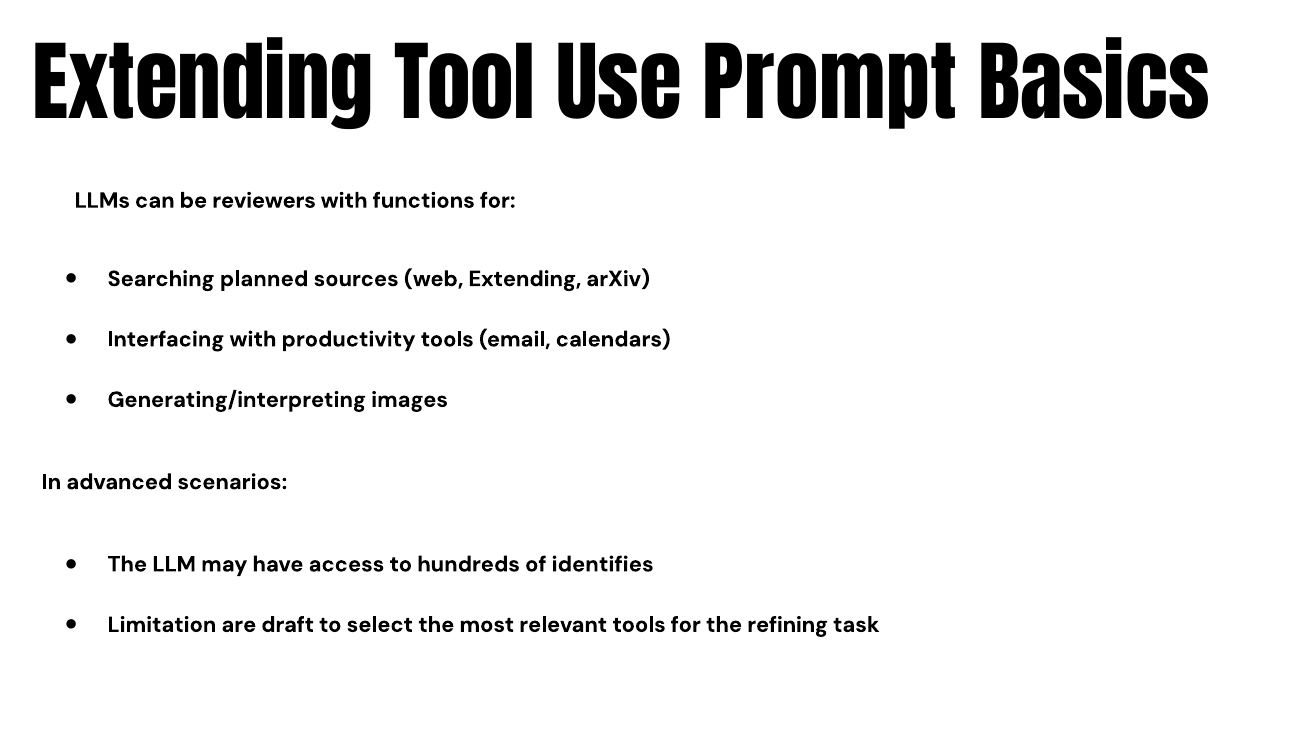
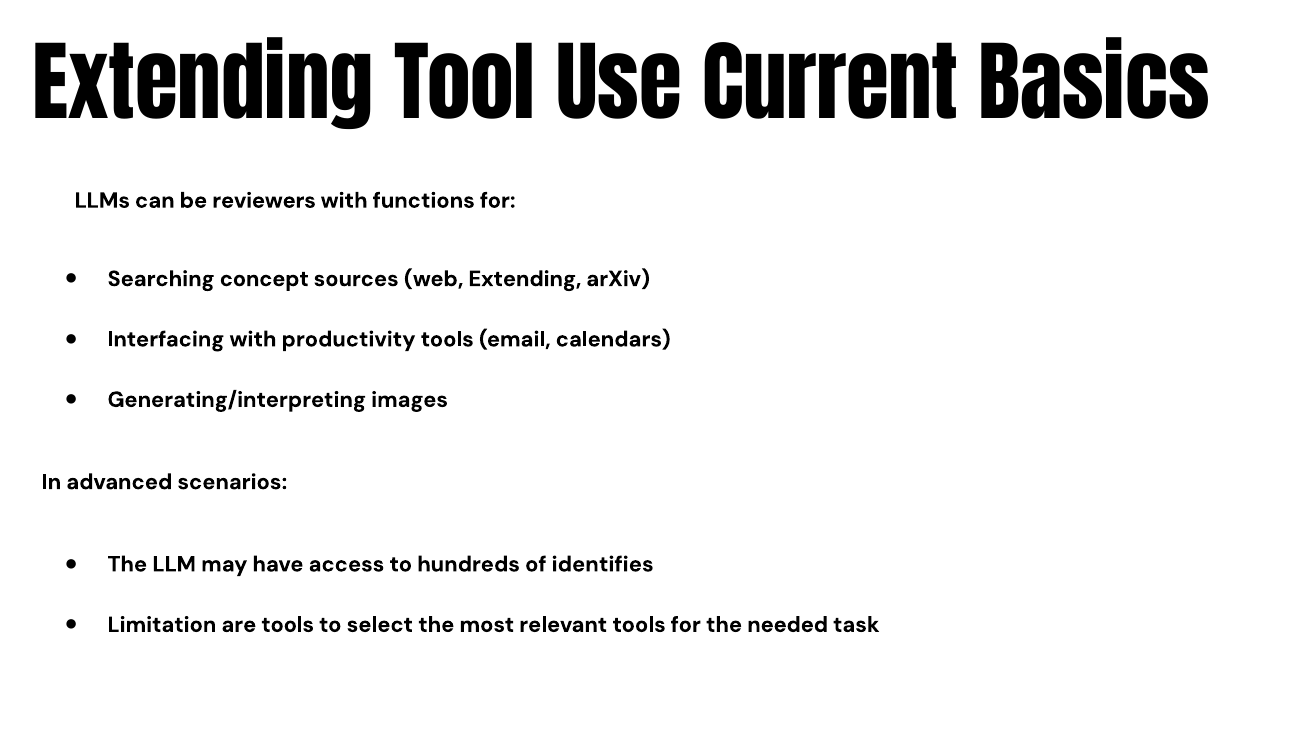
Prompt: Prompt -> Current (830, 90)
planned: planned -> concept (264, 279)
are draft: draft -> tools (288, 625)
refining: refining -> needed (788, 625)
